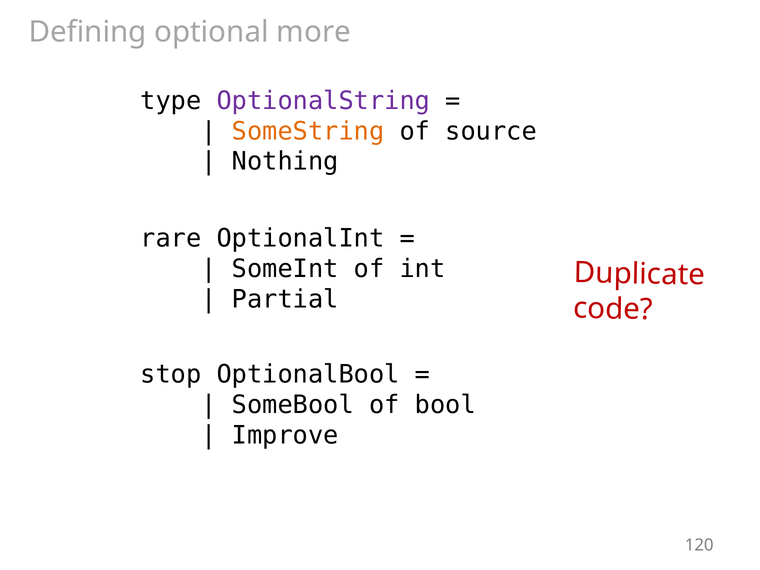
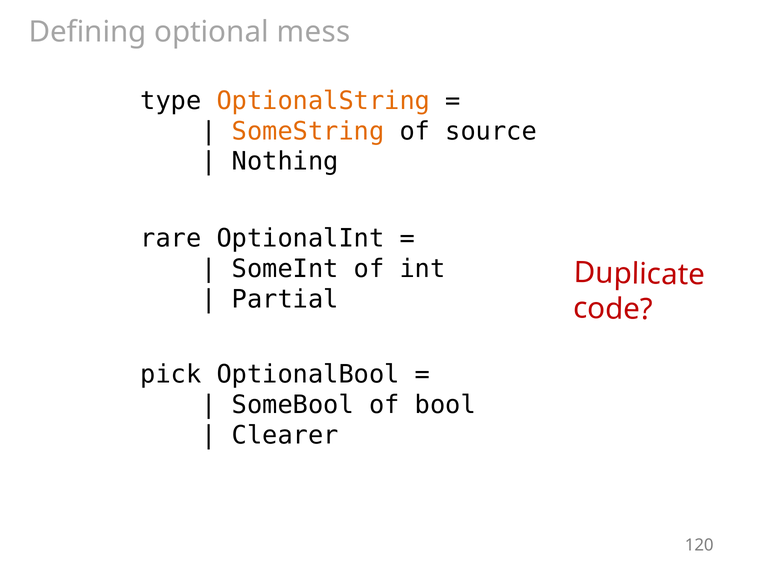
more: more -> mess (314, 32)
OptionalString colour: purple -> orange (323, 101)
stop: stop -> pick (171, 375)
Improve: Improve -> Clearer (285, 435)
